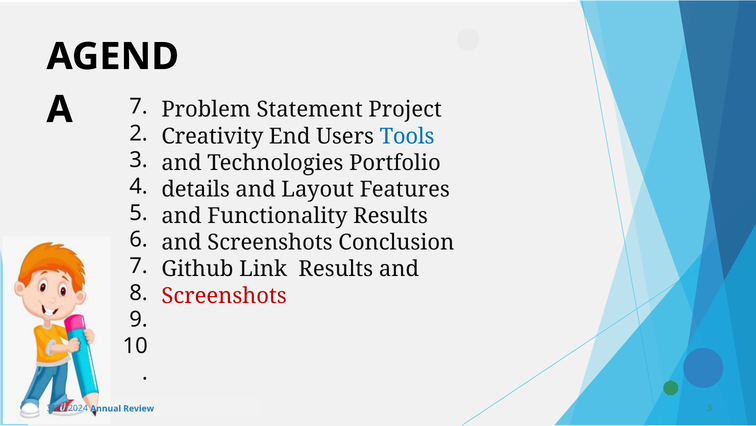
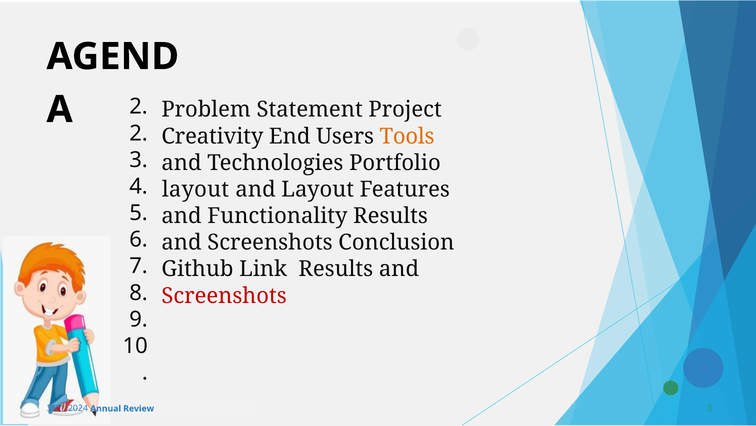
7: 7 -> 2 (139, 107)
Tools colour: blue -> orange (407, 136)
details: details -> layout (195, 189)
